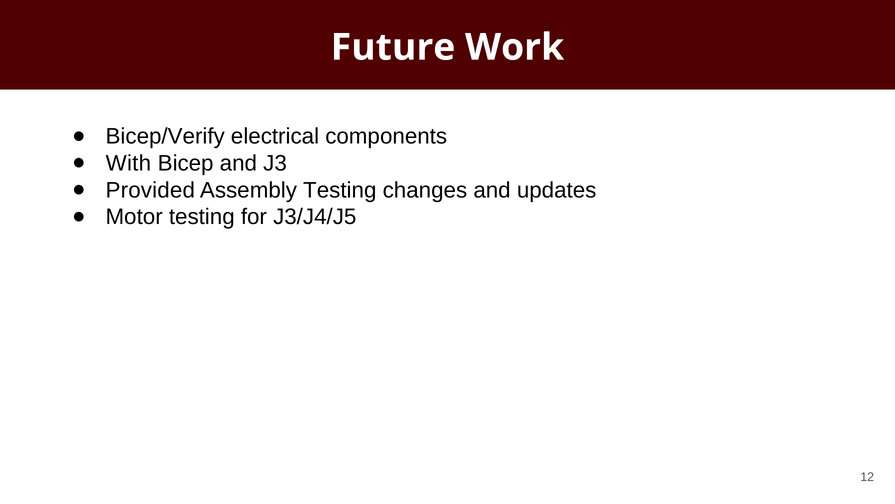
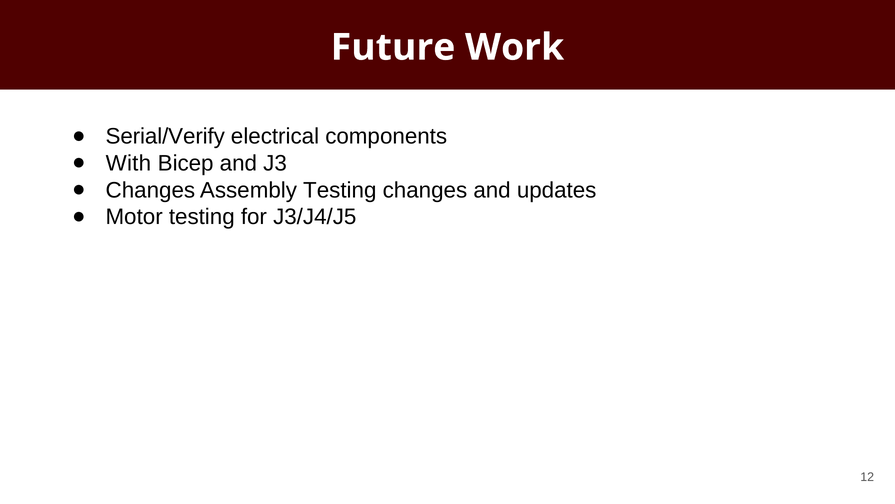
Bicep/Verify: Bicep/Verify -> Serial/Verify (165, 136)
Provided: Provided -> Changes (150, 190)
